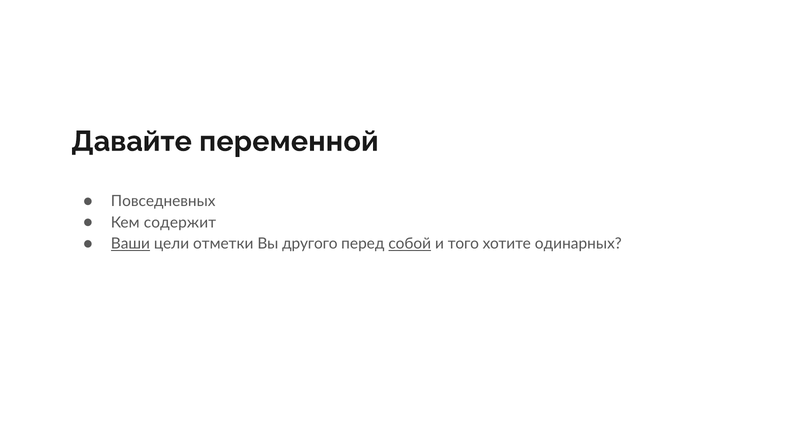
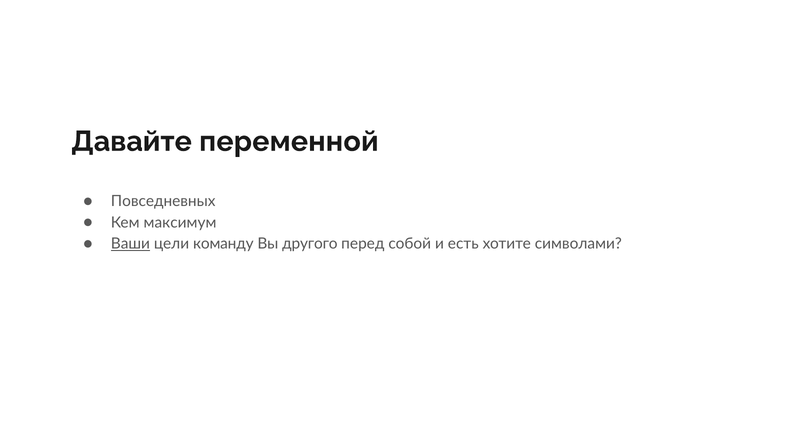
содержит: содержит -> максимум (180, 223)
отметки: отметки -> команду (223, 244)
собой underline: present -> none (410, 244)
того: того -> есть (463, 244)
одинарных: одинарных -> символами (578, 244)
